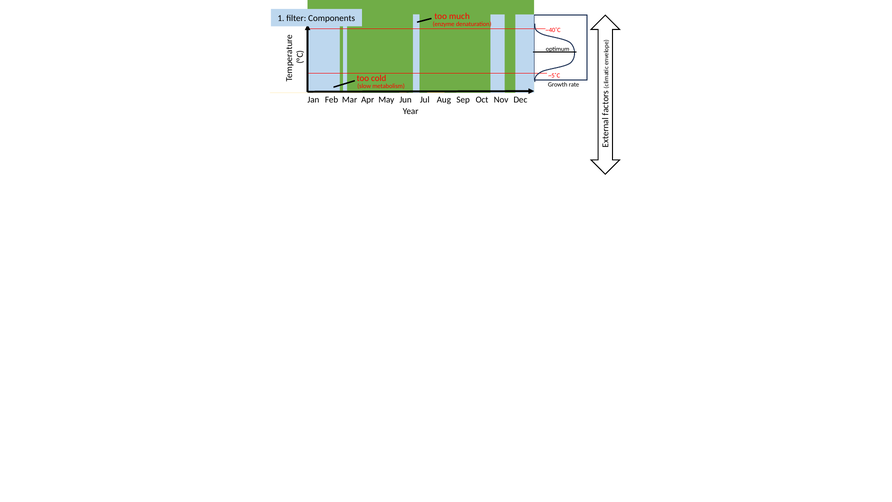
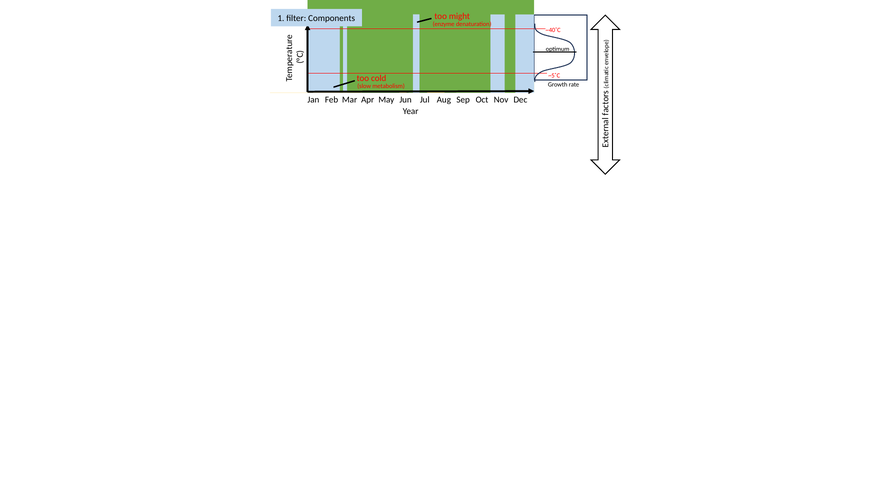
much: much -> might (459, 16)
